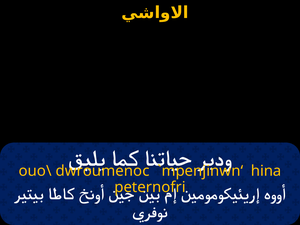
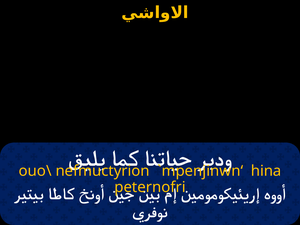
dwroumenoc: dwroumenoc -> nefmuctyrion (103, 171)
